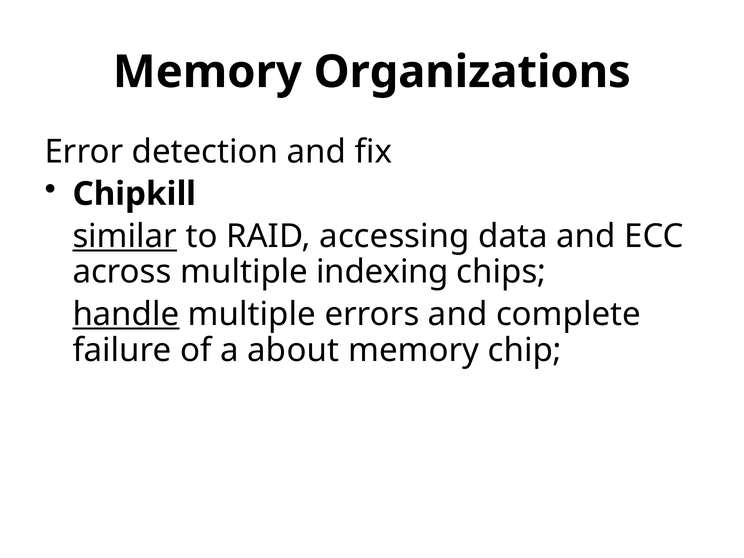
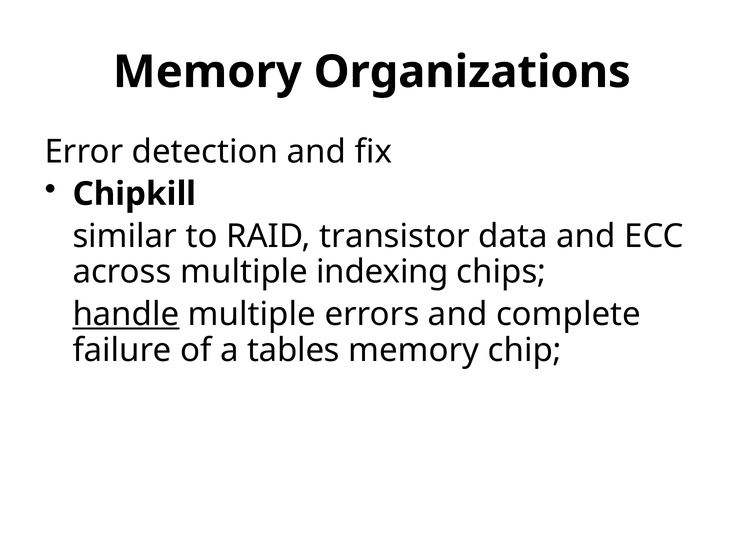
similar underline: present -> none (125, 236)
accessing: accessing -> transistor (395, 236)
about: about -> tables (294, 350)
